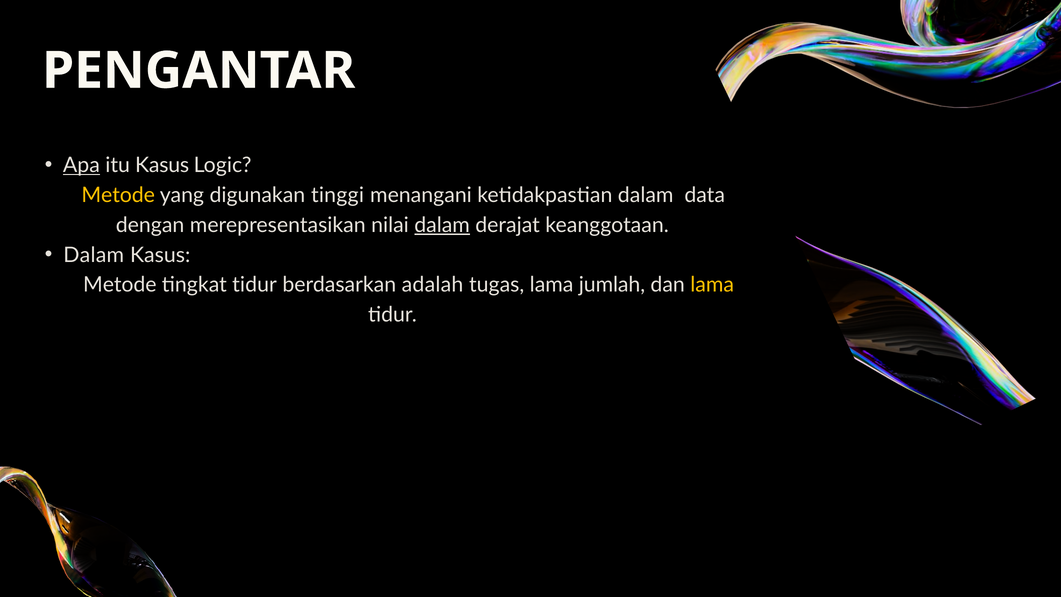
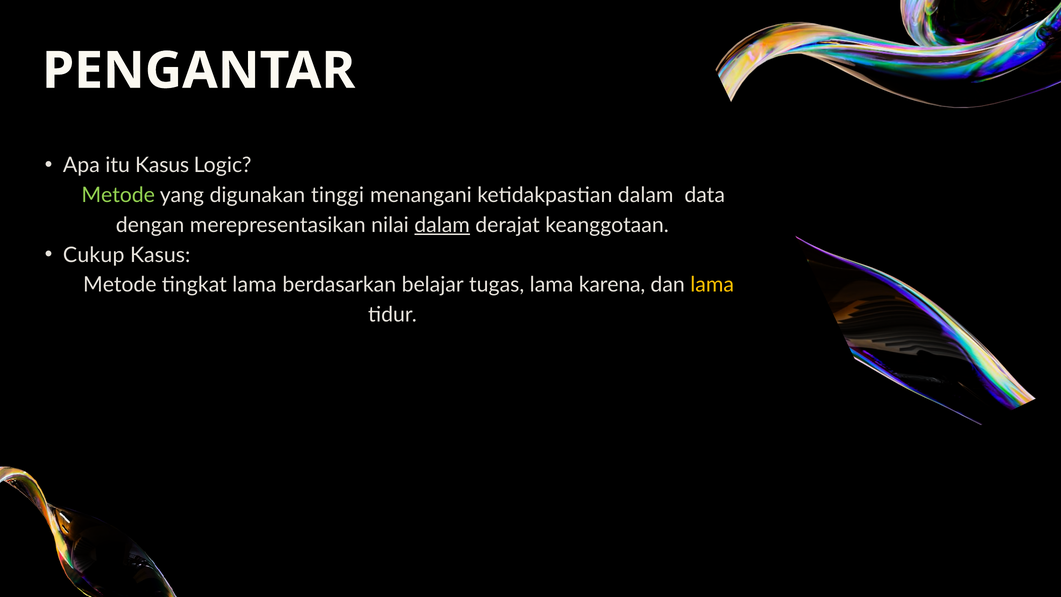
Apa underline: present -> none (81, 165)
Metode colour: yellow -> light green (118, 195)
Dalam: Dalam -> Cukup (94, 255)
tingkat tidur: tidur -> lama (254, 285)
adalah: adalah -> belajar (433, 285)
jumlah: jumlah -> karena (612, 285)
